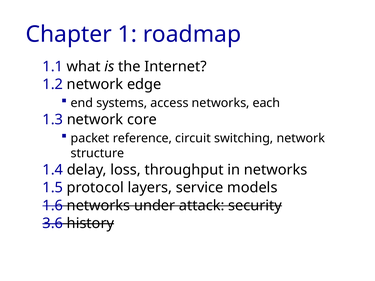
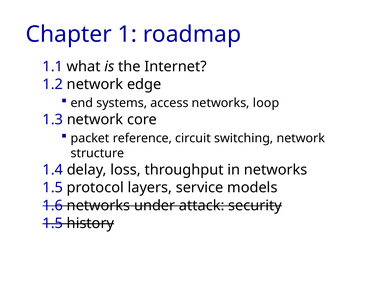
each: each -> loop (266, 103)
3.6: 3.6 -> 1.5 (53, 223)
